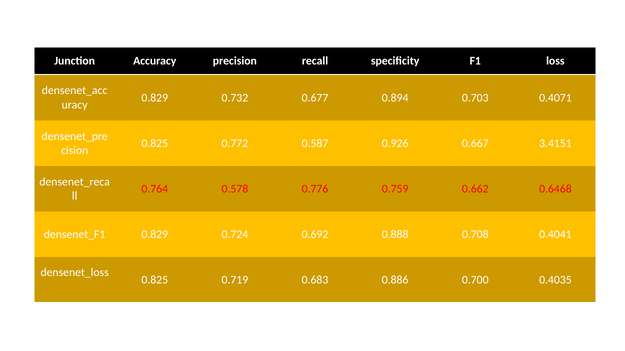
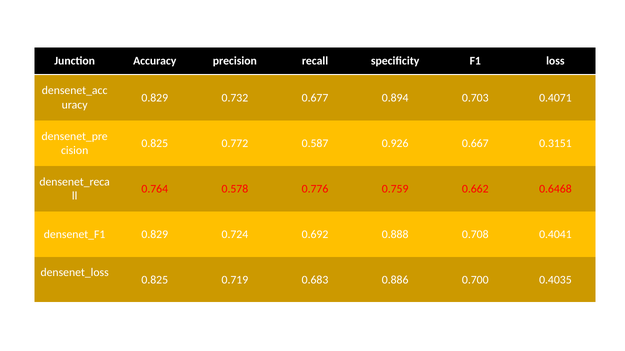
3.4151: 3.4151 -> 0.3151 (555, 144)
